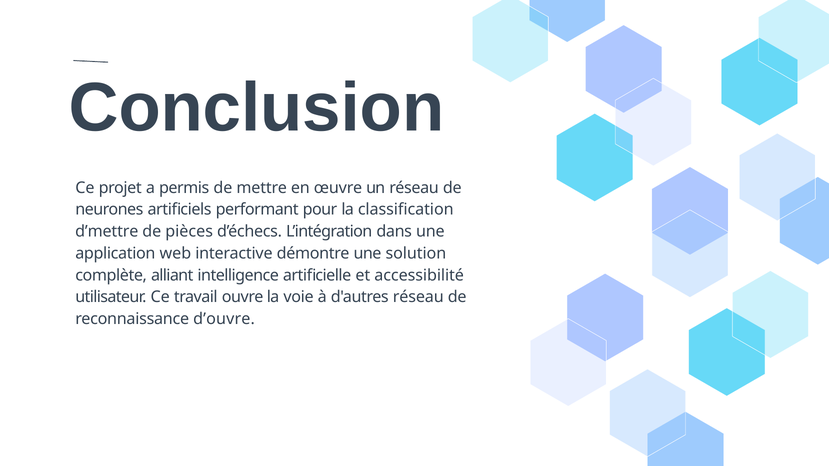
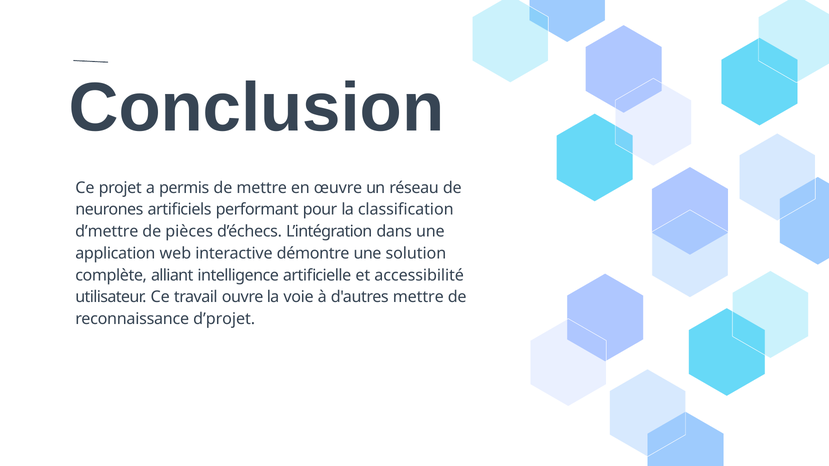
d'autres réseau: réseau -> mettre (418, 297)
d’ouvre: d’ouvre -> d’projet (224, 319)
